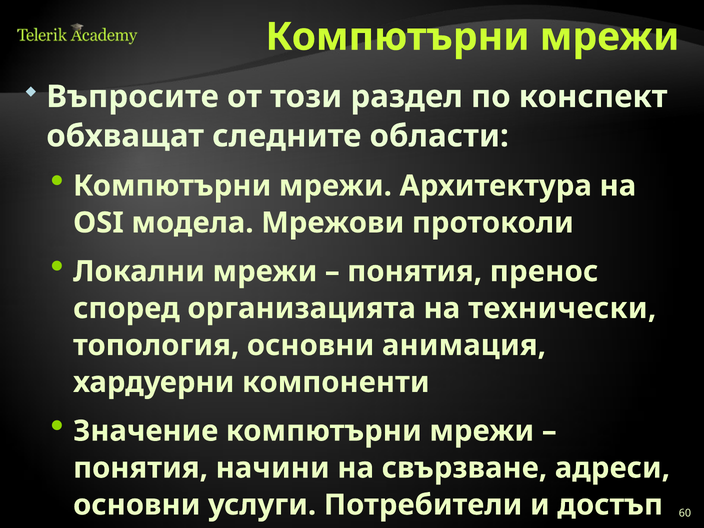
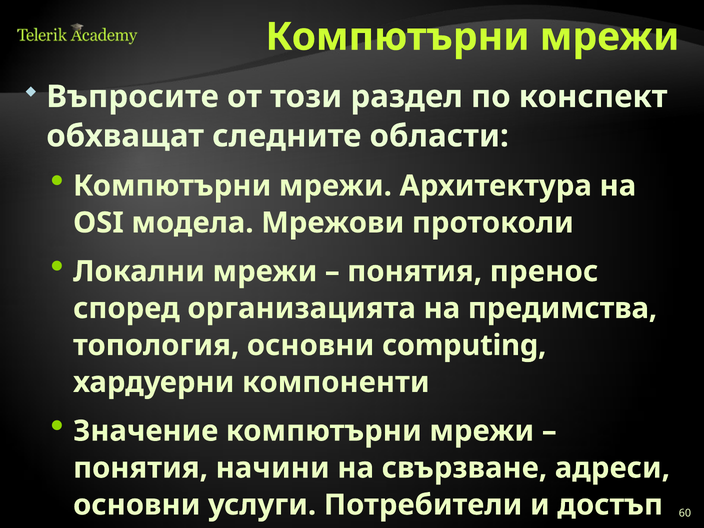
технически: технически -> предимства (562, 308)
анимация: анимация -> computing (464, 345)
